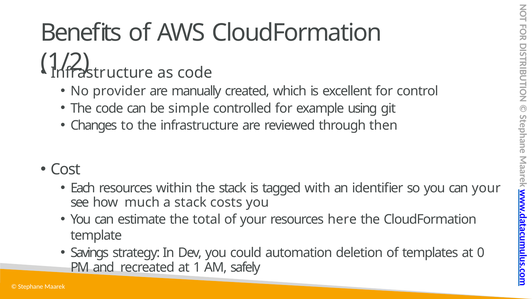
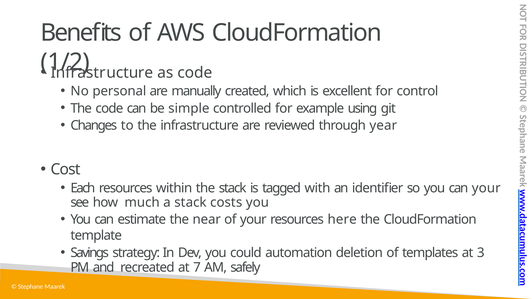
provider: provider -> personal (119, 91)
then: then -> year (383, 126)
total: total -> near (207, 220)
0: 0 -> 3 (481, 253)
1: 1 -> 7 (197, 268)
